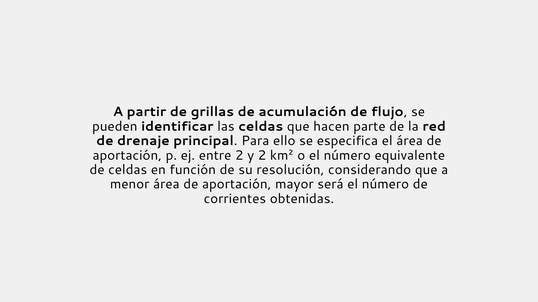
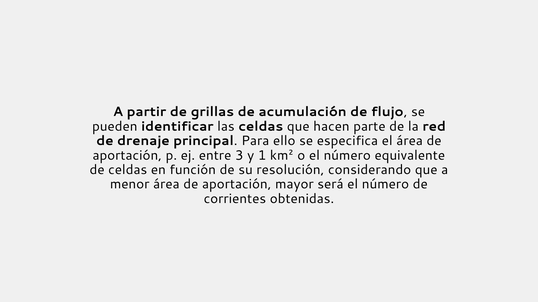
entre 2: 2 -> 3 (239, 156)
y 2: 2 -> 1 (262, 156)
